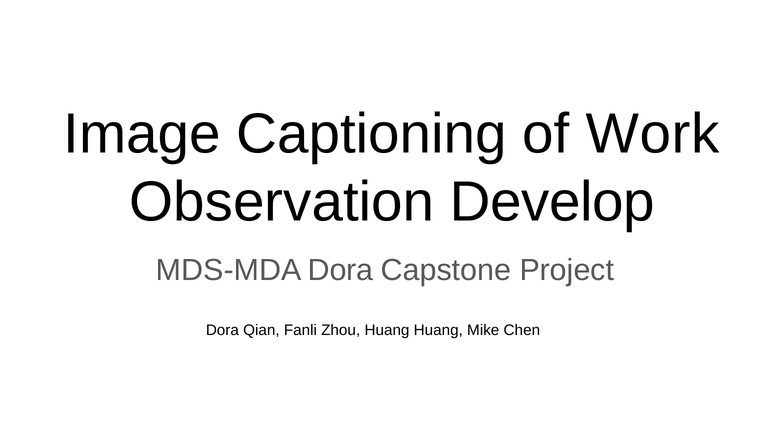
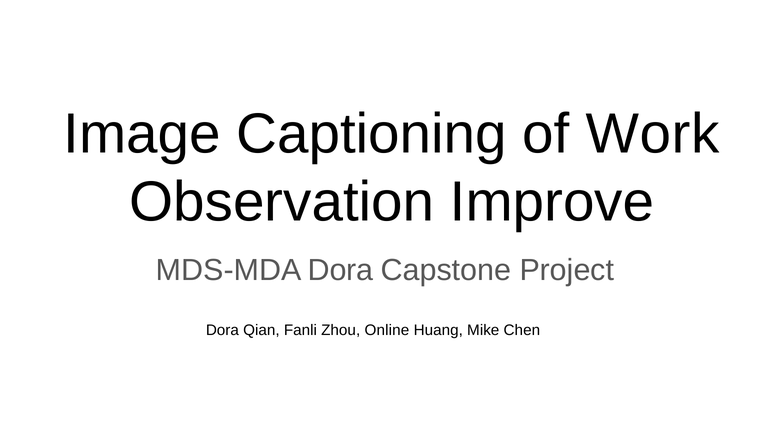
Develop: Develop -> Improve (552, 202)
Zhou Huang: Huang -> Online (387, 330)
